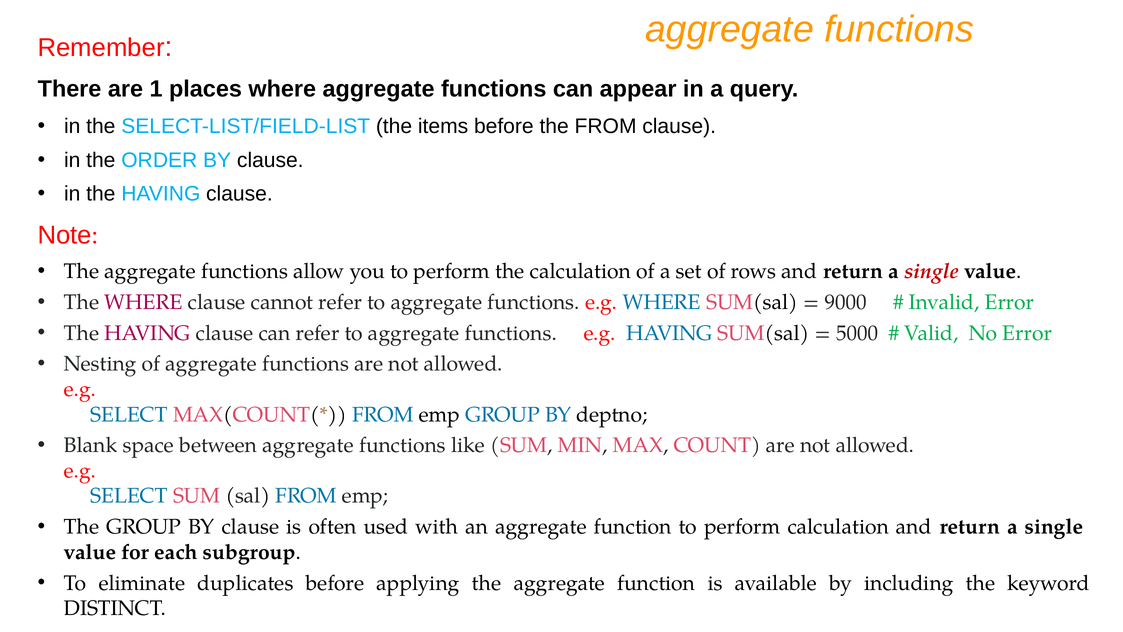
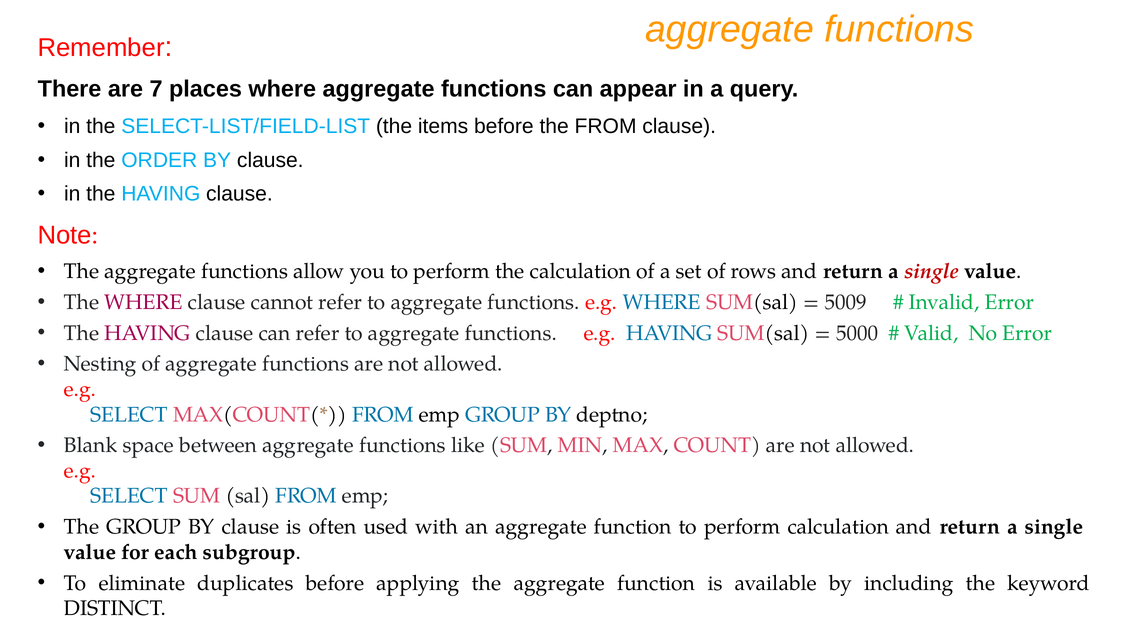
1: 1 -> 7 (156, 89)
9000: 9000 -> 5009 (846, 302)
